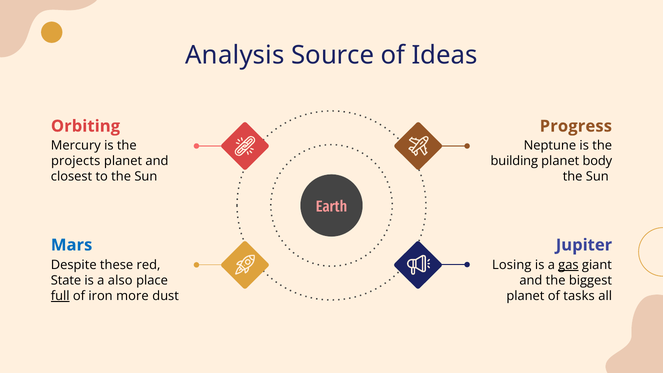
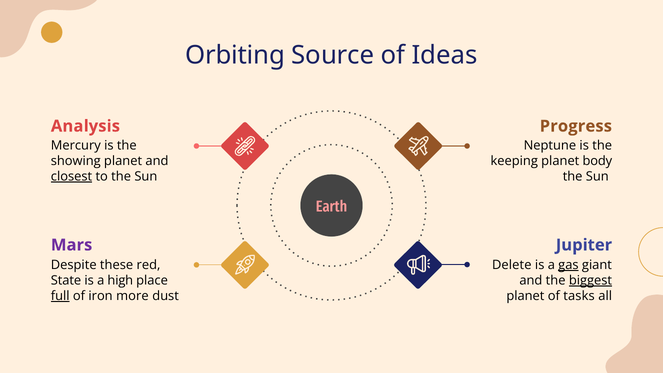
Analysis: Analysis -> Orbiting (235, 55)
Orbiting: Orbiting -> Analysis (85, 126)
projects: projects -> showing (76, 161)
building: building -> keeping (514, 161)
closest underline: none -> present (72, 176)
Mars colour: blue -> purple (72, 245)
Losing: Losing -> Delete (512, 265)
also: also -> high (120, 280)
biggest underline: none -> present (590, 280)
